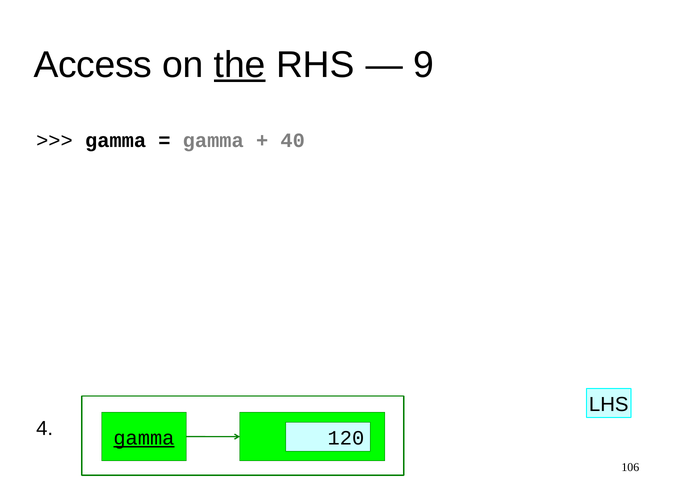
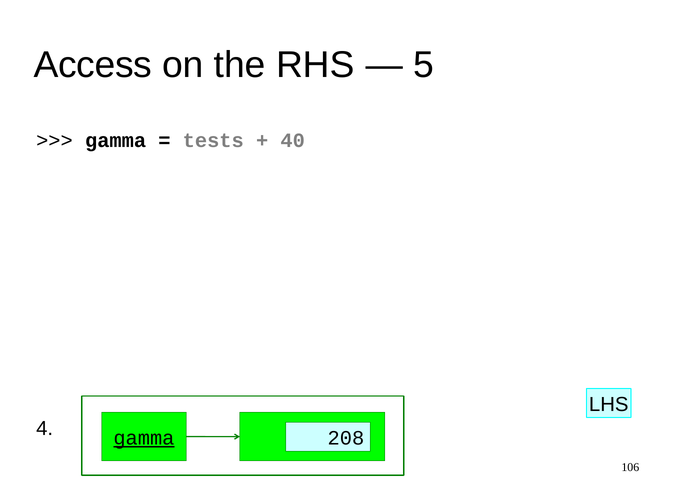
the underline: present -> none (240, 65)
9: 9 -> 5 (424, 65)
gamma: gamma -> tests (213, 141)
120: 120 -> 208 (346, 439)
